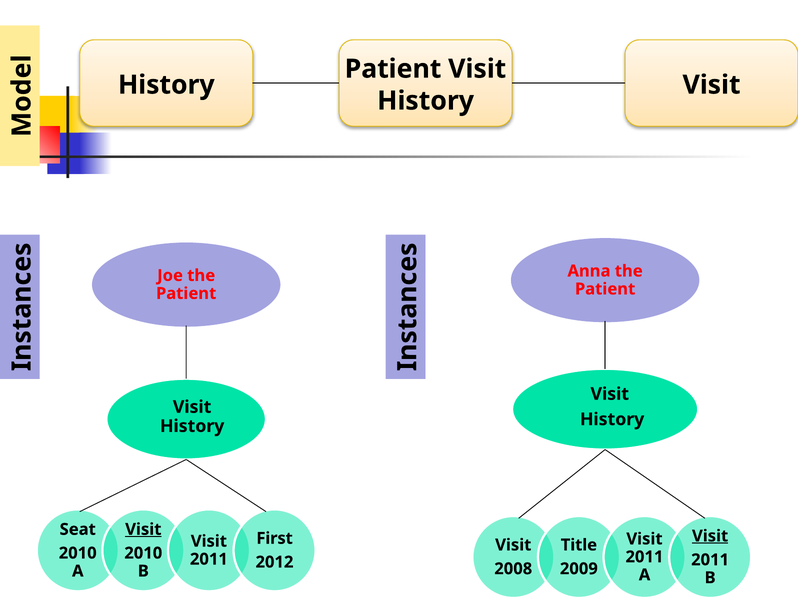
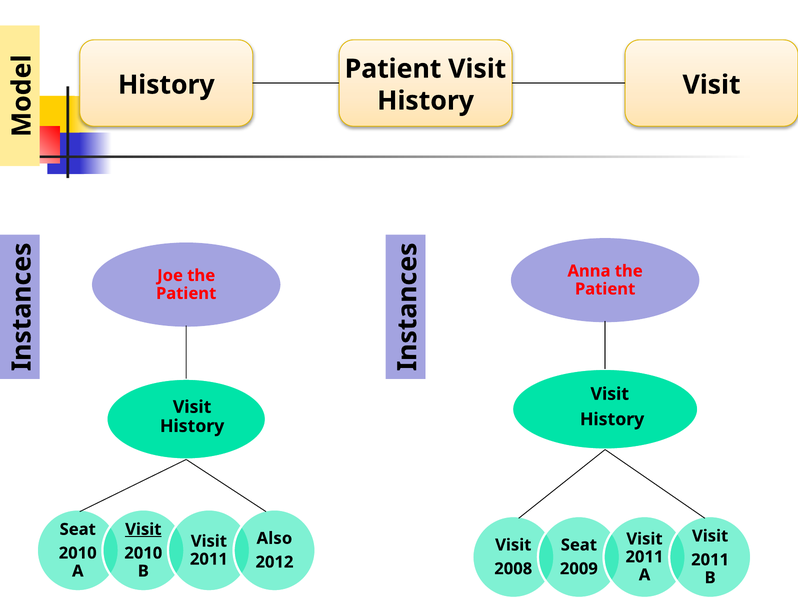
Visit underline: present -> none (710, 536)
First: First -> Also (274, 539)
Title: Title -> Seat (579, 545)
